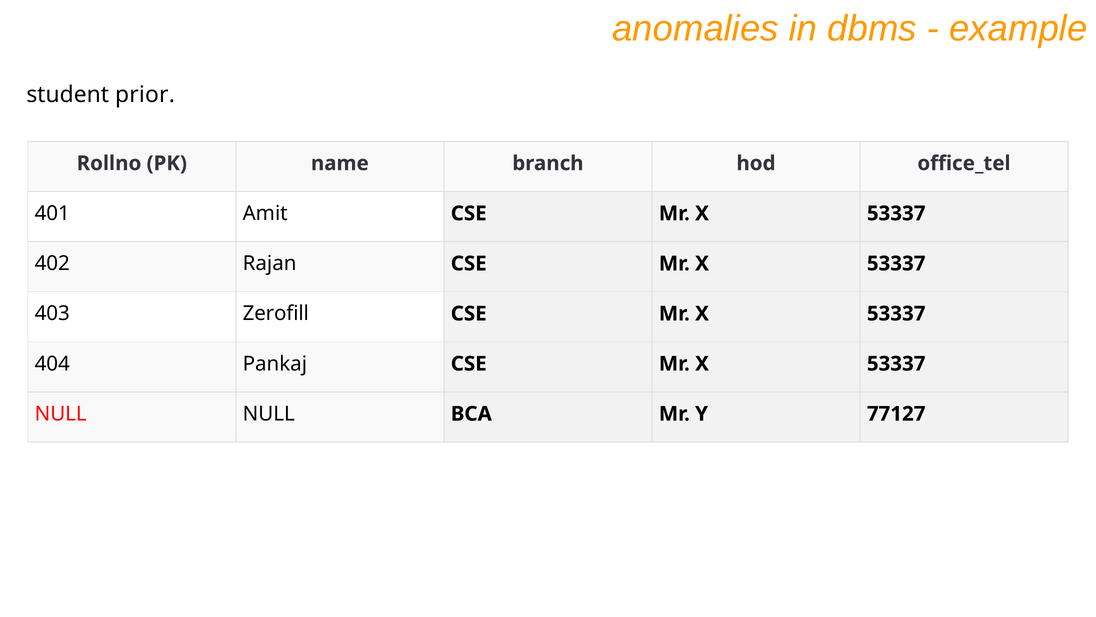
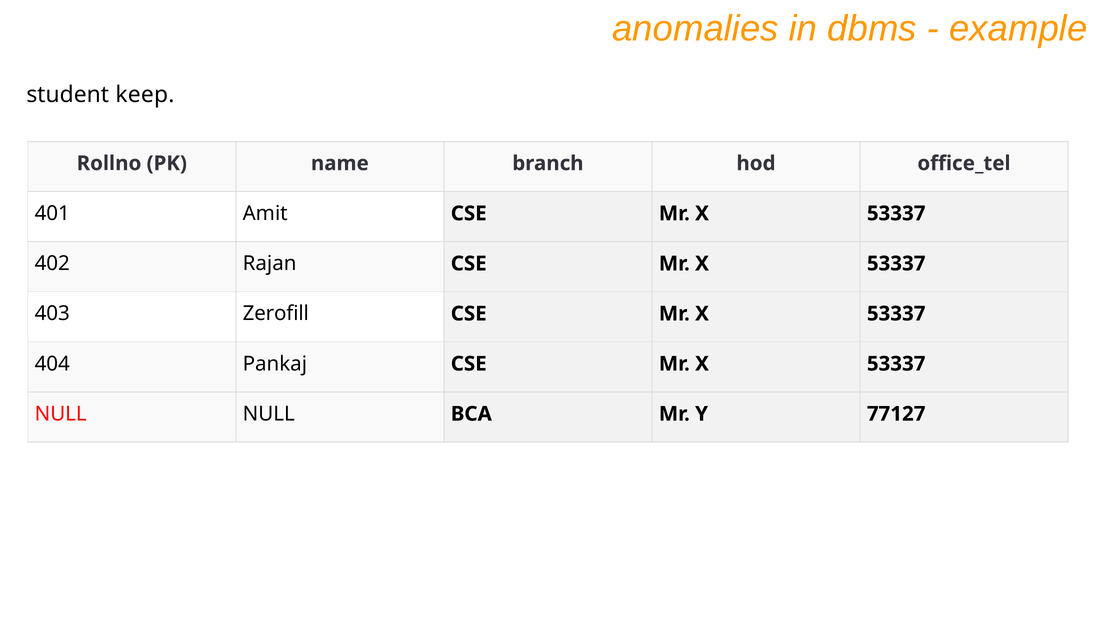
prior: prior -> keep (145, 95)
